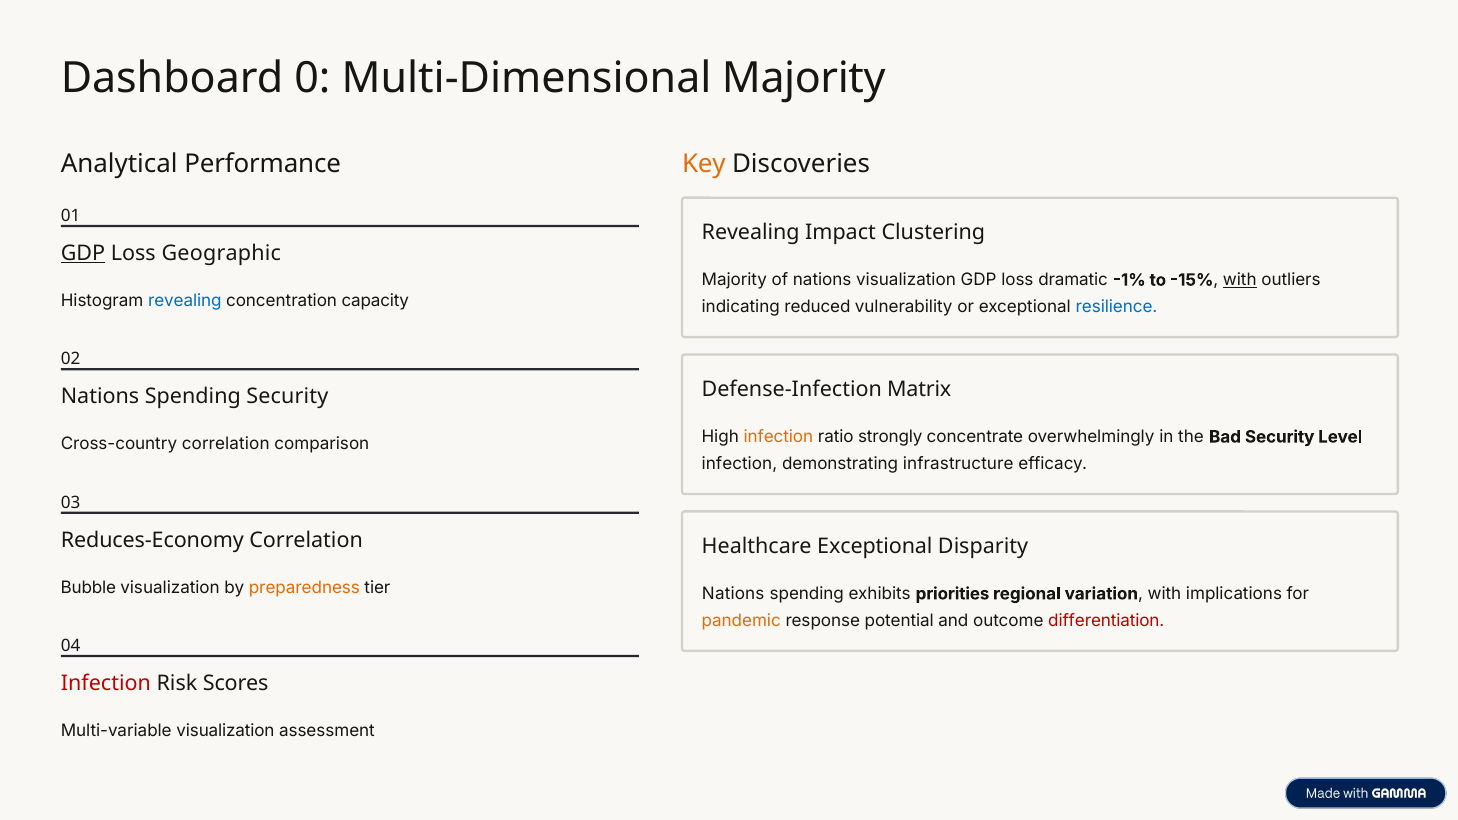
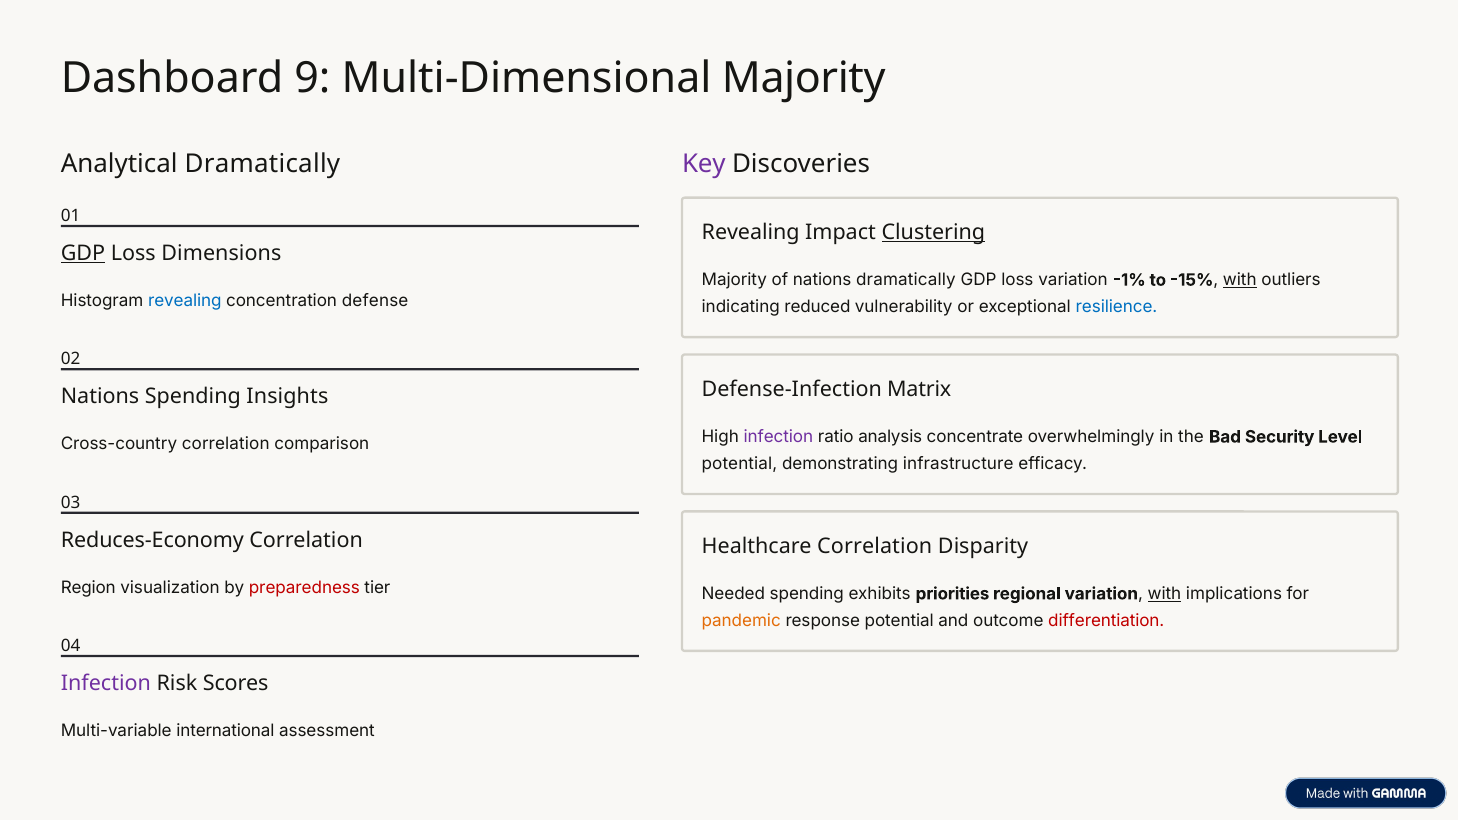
0: 0 -> 9 (312, 79)
Analytical Performance: Performance -> Dramatically (262, 164)
Key colour: orange -> purple (704, 164)
Clustering underline: none -> present (933, 233)
Geographic: Geographic -> Dimensions (221, 253)
nations visualization: visualization -> dramatically (906, 280)
loss dramatic: dramatic -> variation (1073, 280)
capacity: capacity -> defense (375, 301)
Spending Security: Security -> Insights (287, 397)
infection colour: orange -> purple (778, 437)
strongly: strongly -> analysis (890, 437)
infection: infection -> potential (739, 464)
Healthcare Exceptional: Exceptional -> Correlation (875, 546)
Bubble: Bubble -> Region (88, 588)
preparedness colour: orange -> red (304, 588)
Nations: Nations -> Needed (733, 594)
with underline: none -> present (1164, 594)
Infection colour: red -> purple (106, 683)
Multi-variable visualization: visualization -> international (225, 731)
